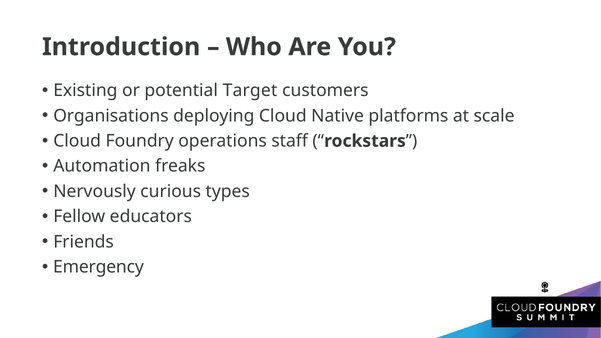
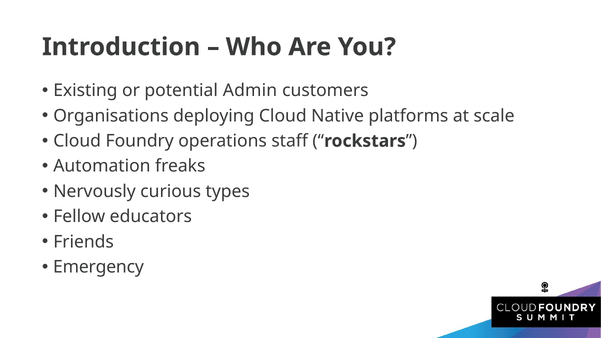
Target: Target -> Admin (250, 91)
